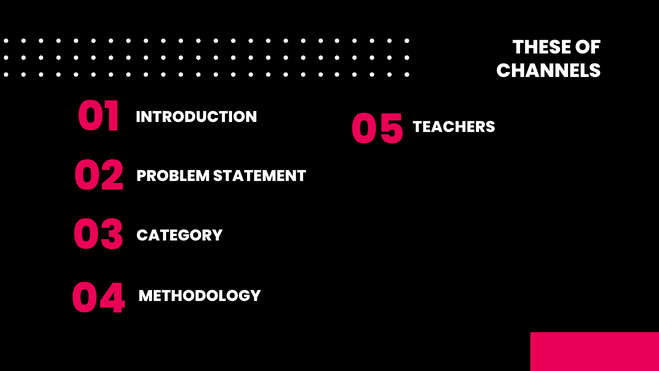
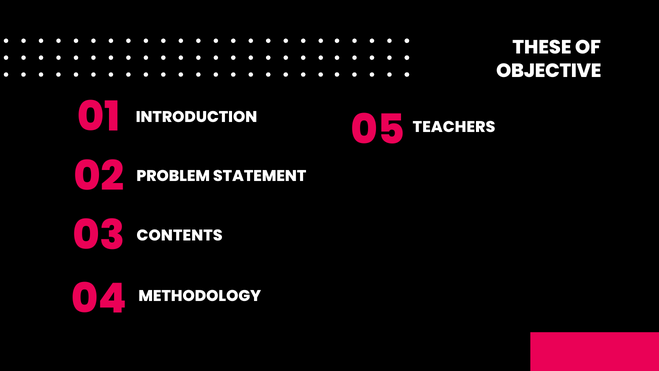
CHANNELS: CHANNELS -> OBJECTIVE (549, 71)
CATEGORY: CATEGORY -> CONTENTS (180, 235)
